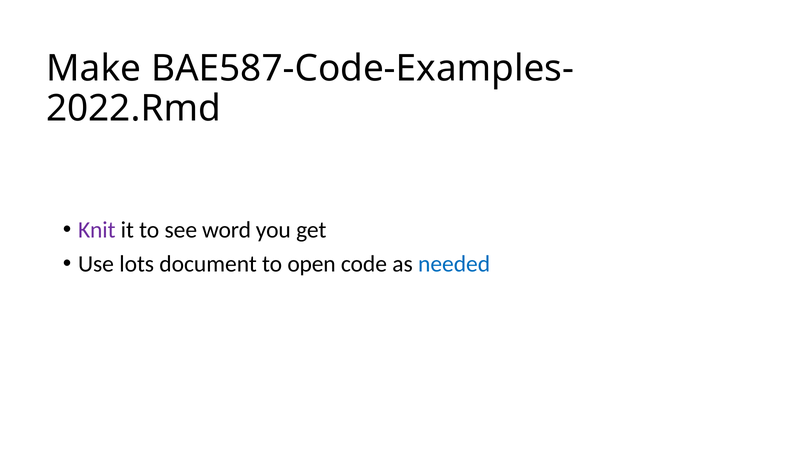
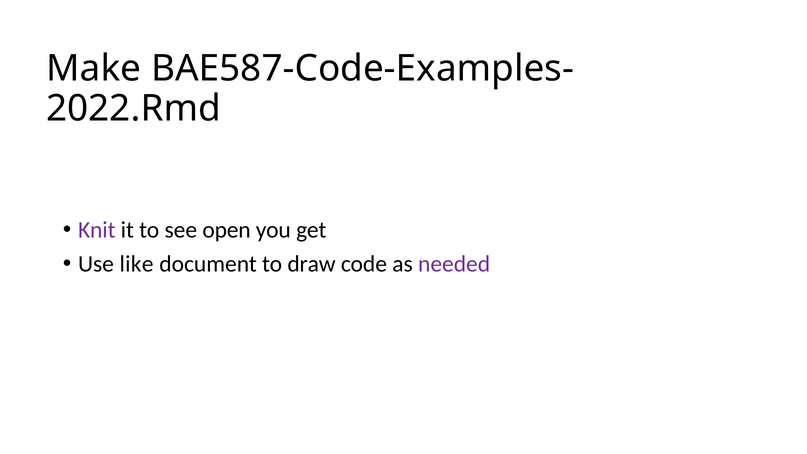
word: word -> open (227, 230)
lots: lots -> like (137, 264)
open: open -> draw (312, 264)
needed colour: blue -> purple (454, 264)
